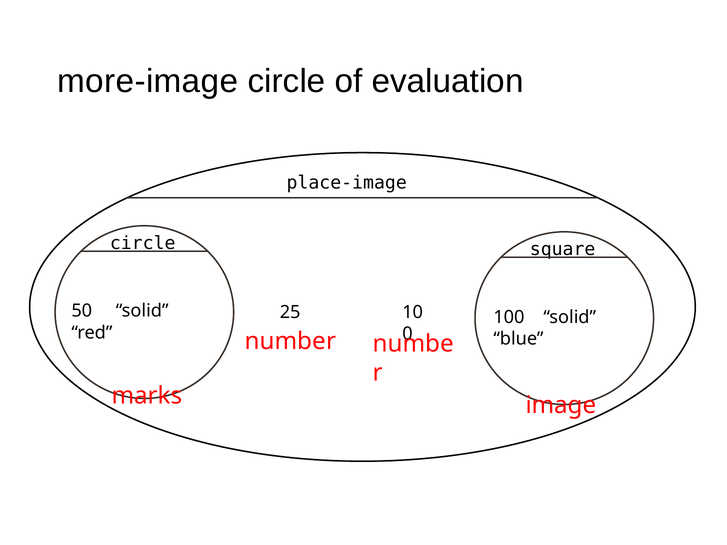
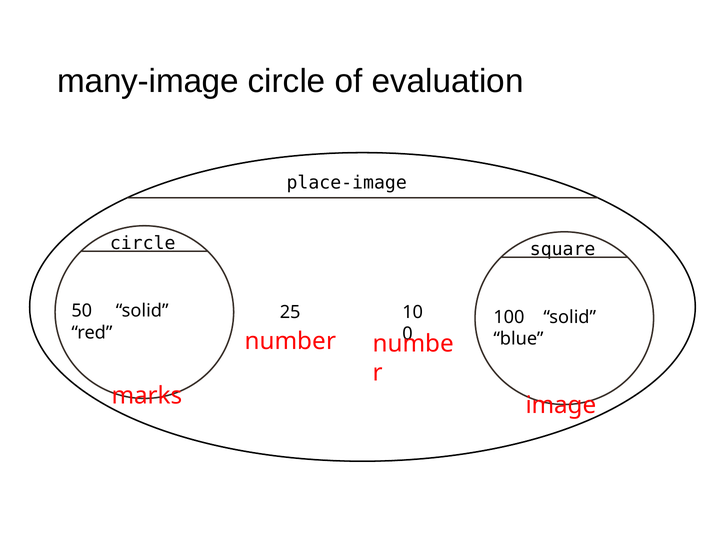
more-image: more-image -> many-image (148, 82)
